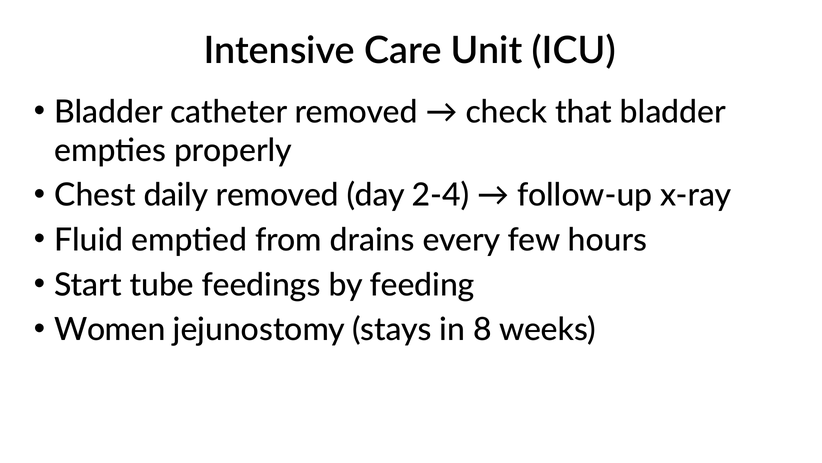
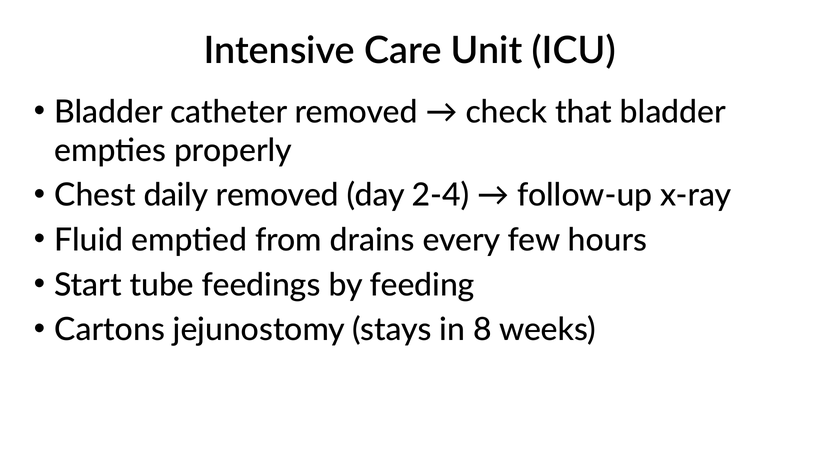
Women: Women -> Cartons (110, 329)
